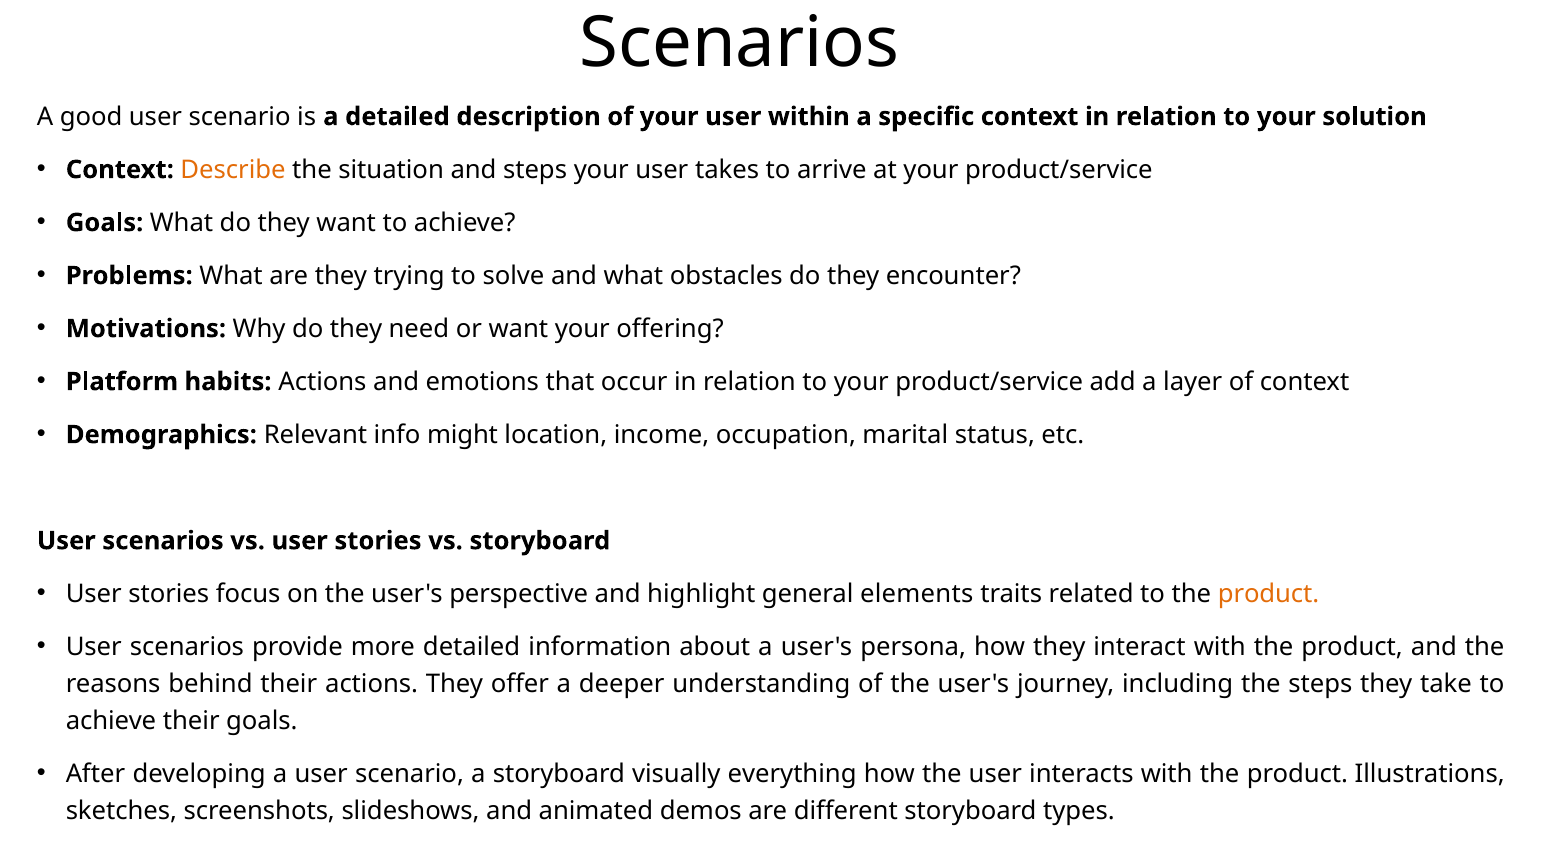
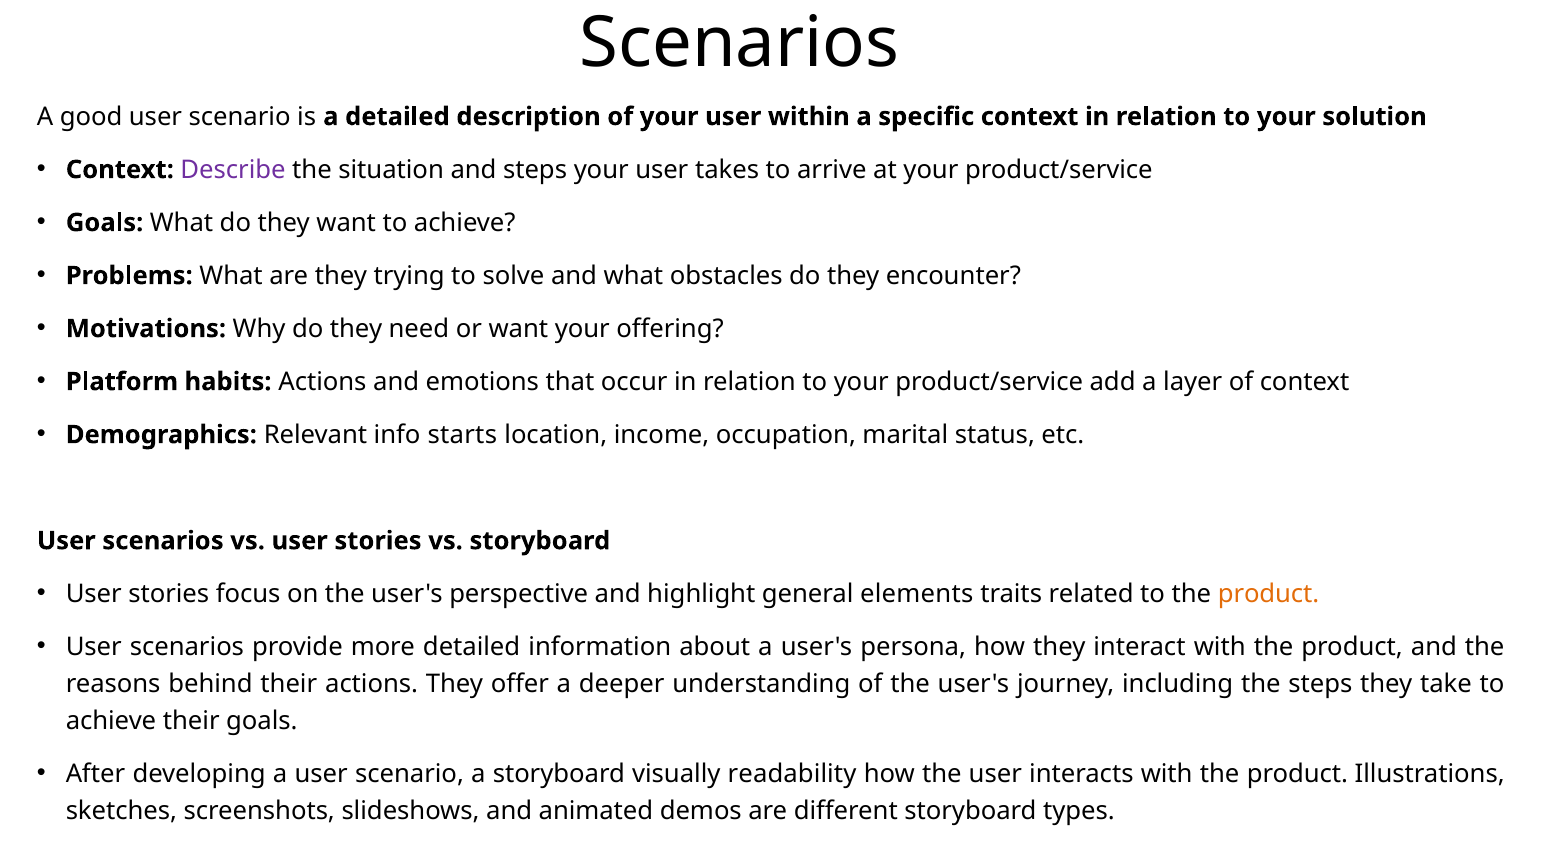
Describe colour: orange -> purple (233, 170)
might: might -> starts (462, 435)
everything: everything -> readability (792, 774)
